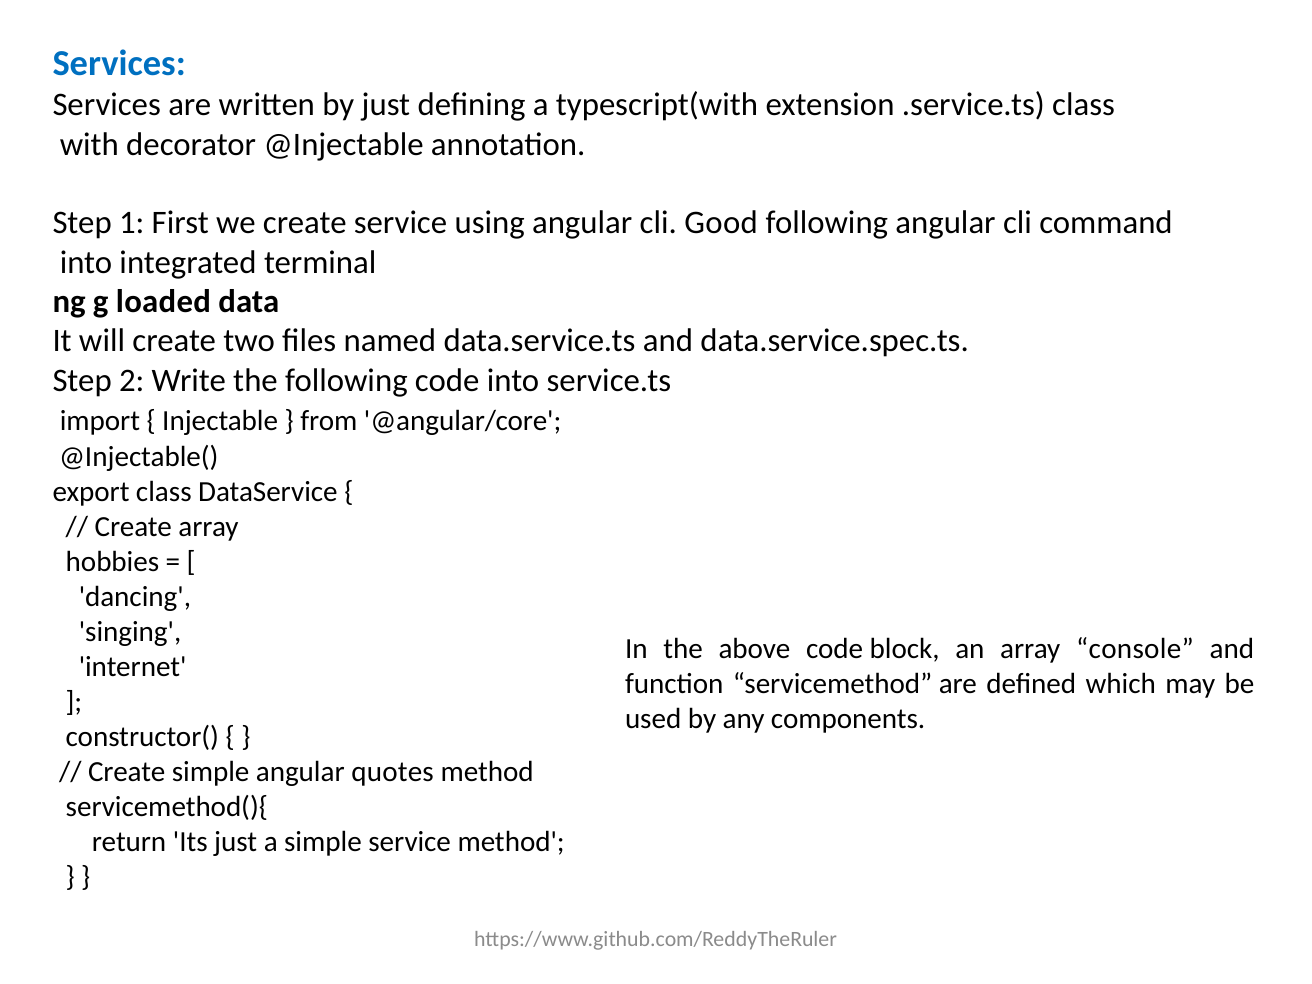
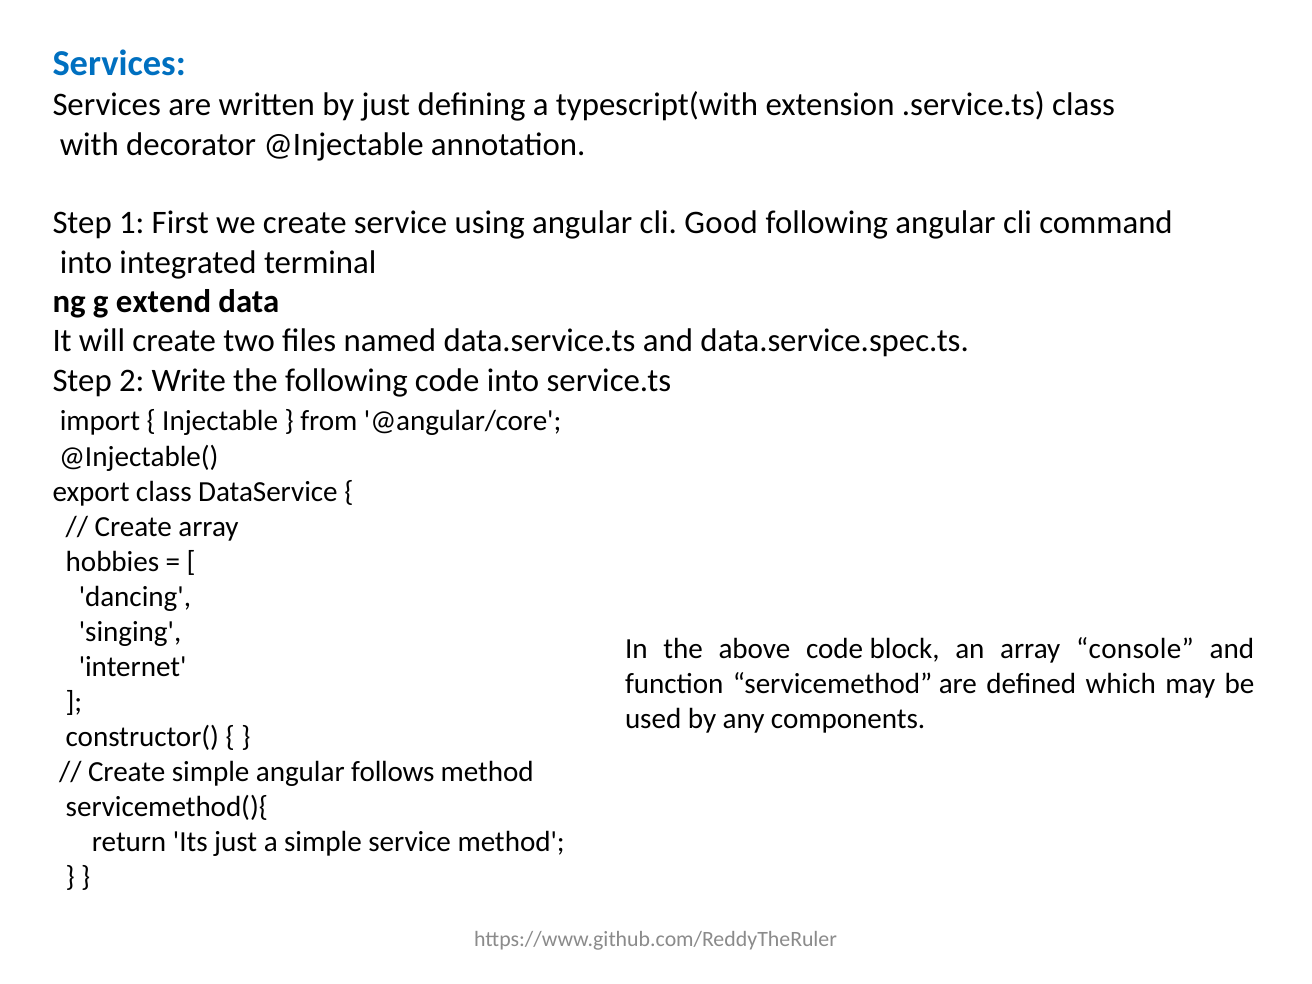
loaded: loaded -> extend (164, 302)
quotes: quotes -> follows (393, 771)
